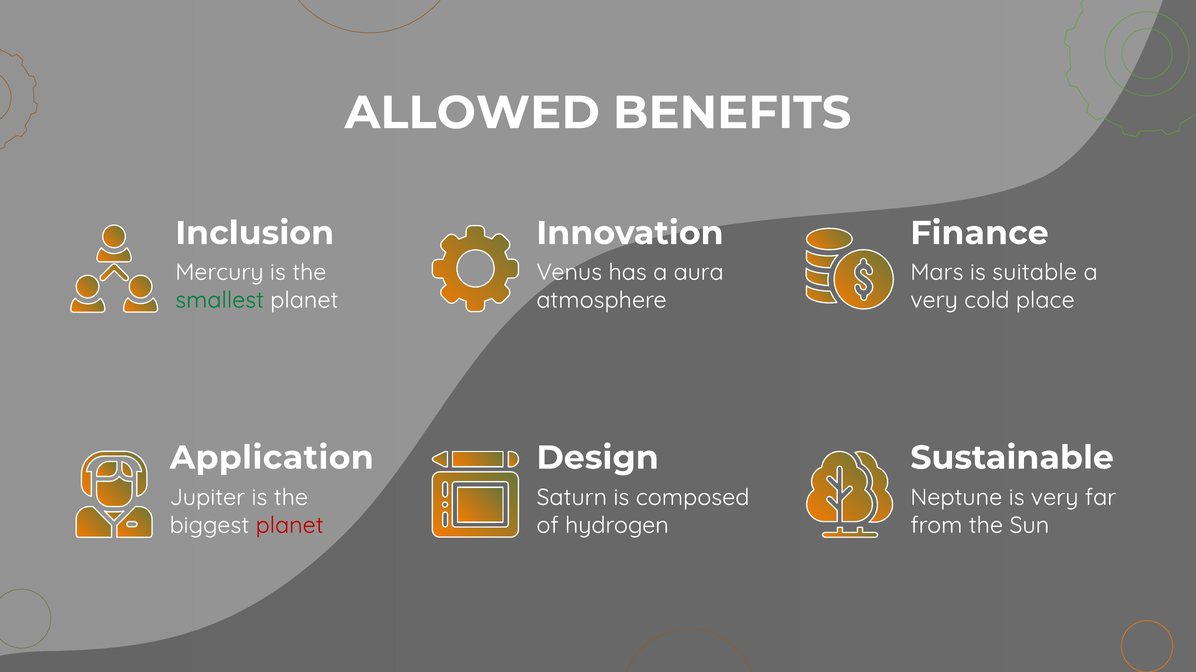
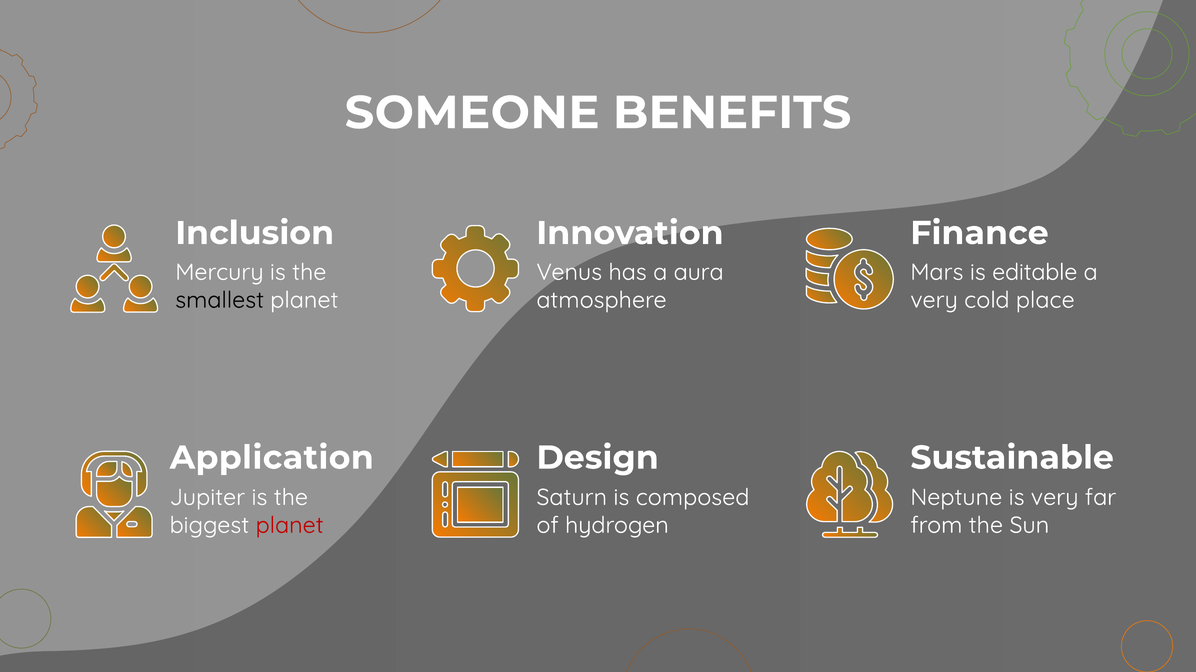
ALLOWED: ALLOWED -> SOMEONE (472, 113)
suitable: suitable -> editable (1035, 272)
smallest colour: green -> black (220, 300)
